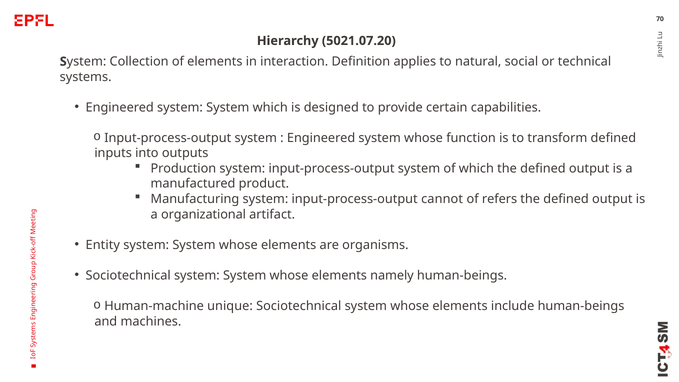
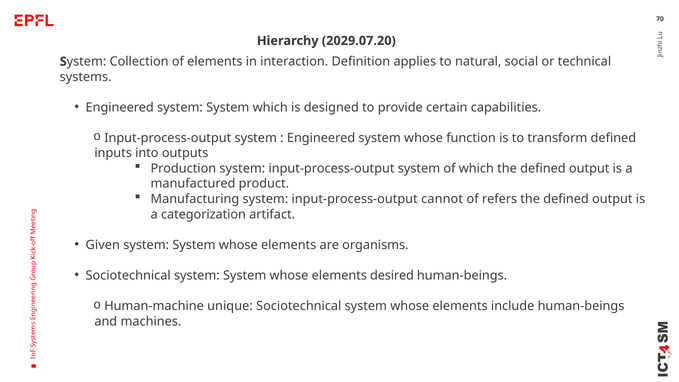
5021.07.20: 5021.07.20 -> 2029.07.20 (359, 41)
organizational: organizational -> categorization (204, 214)
Entity: Entity -> Given (103, 245)
namely: namely -> desired (392, 275)
